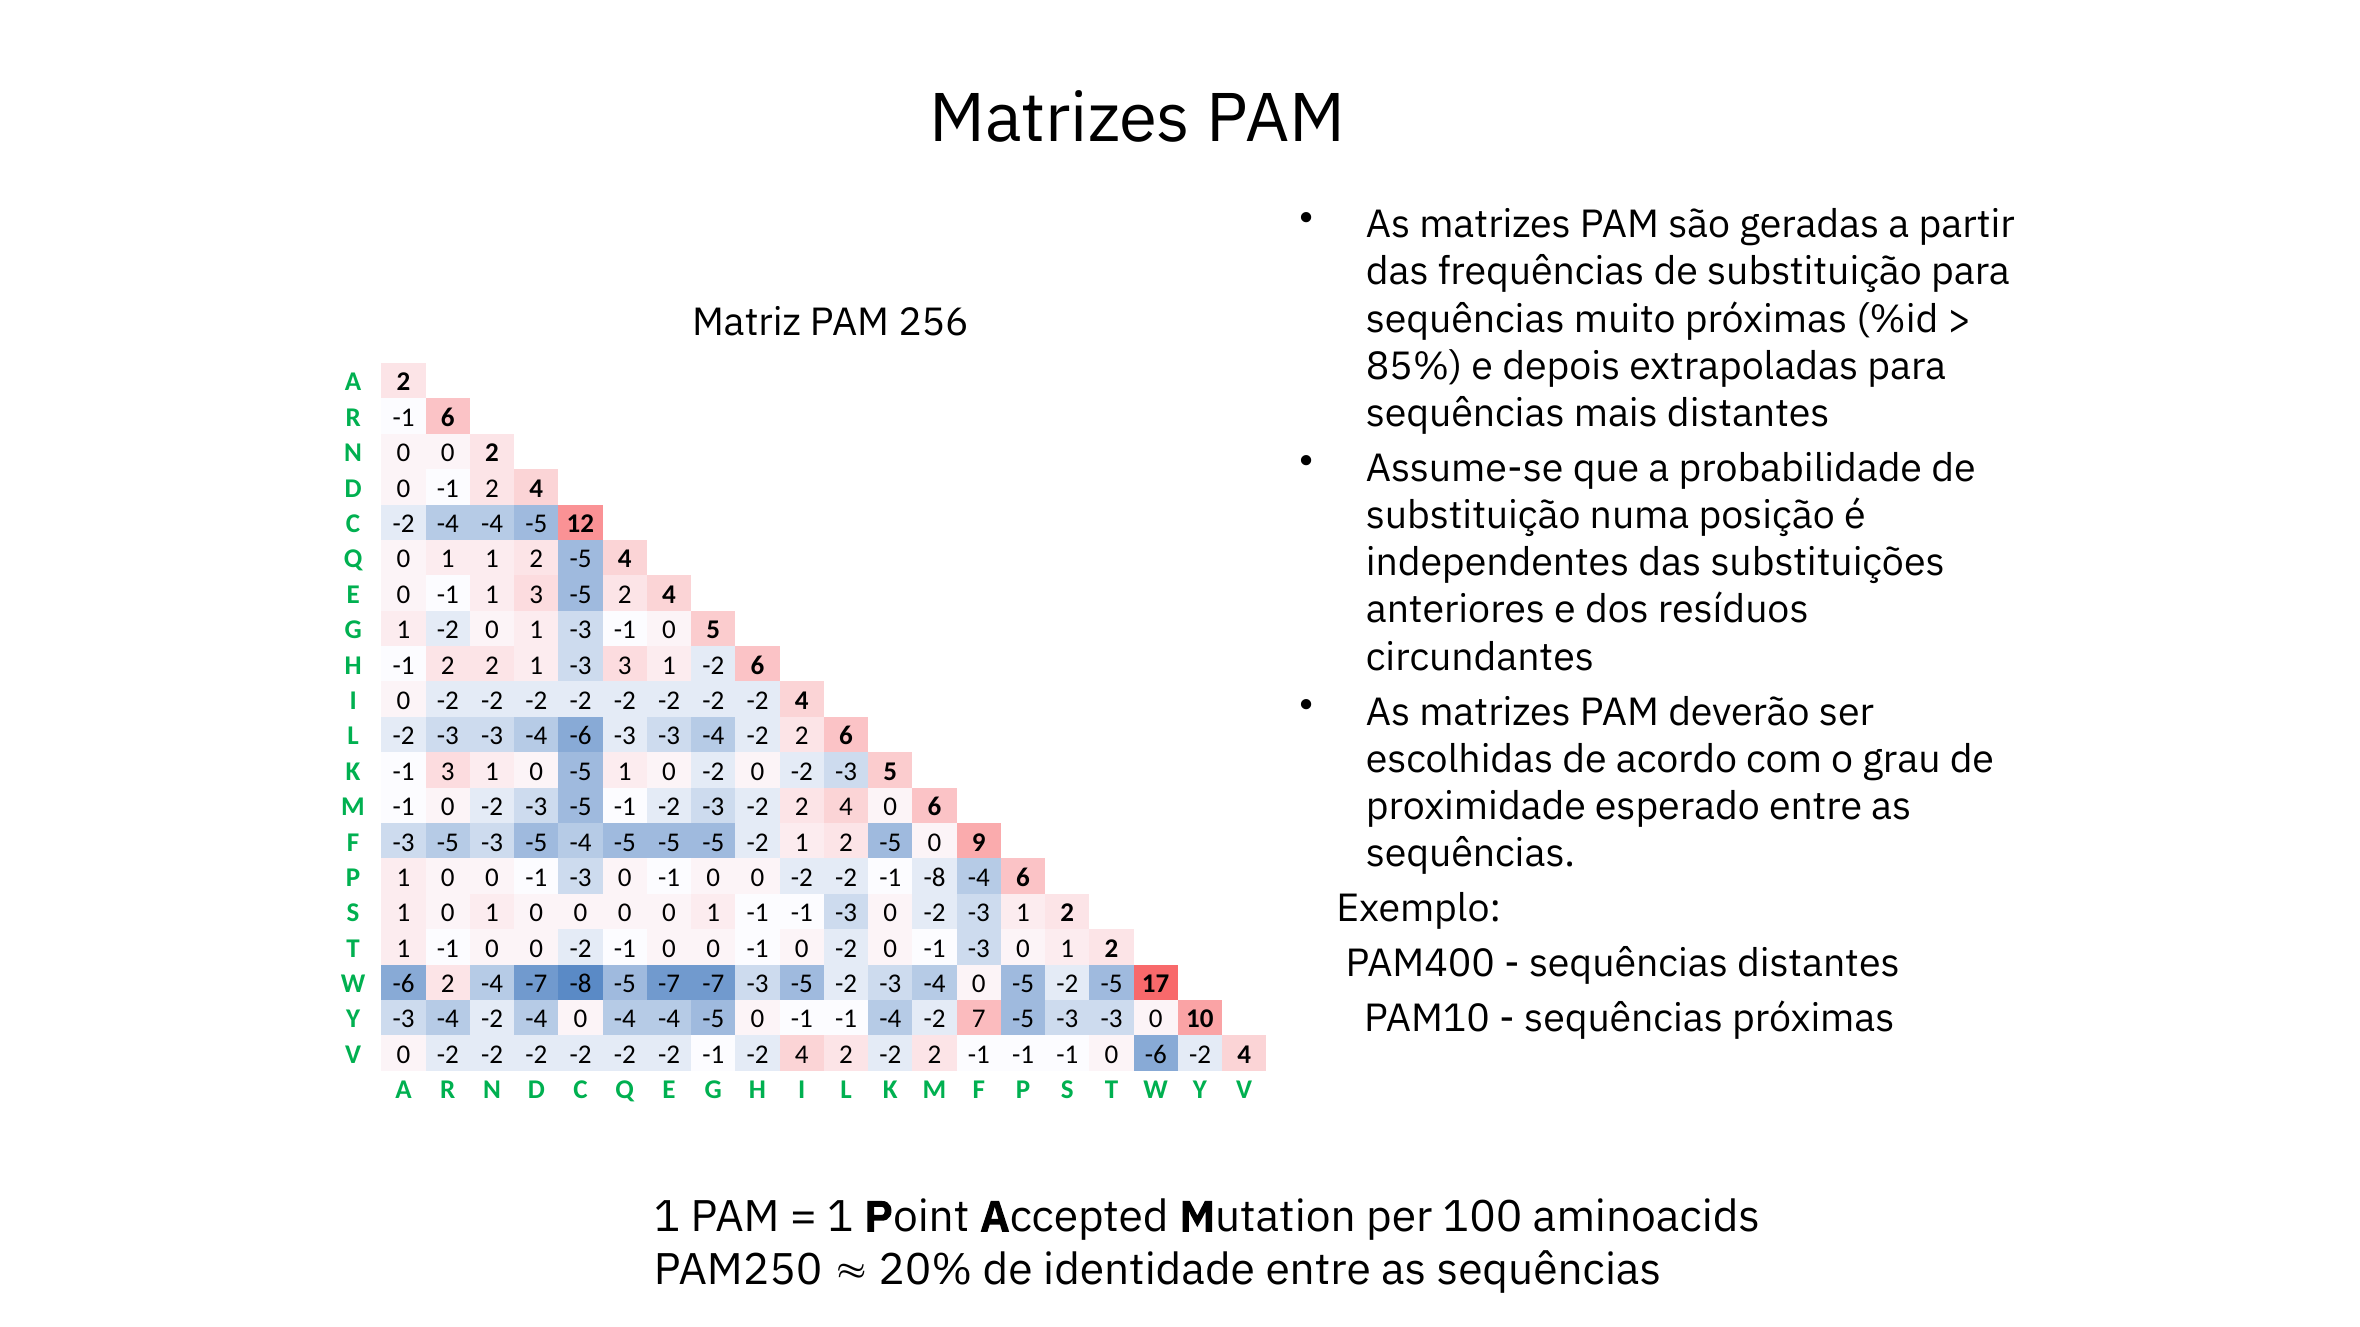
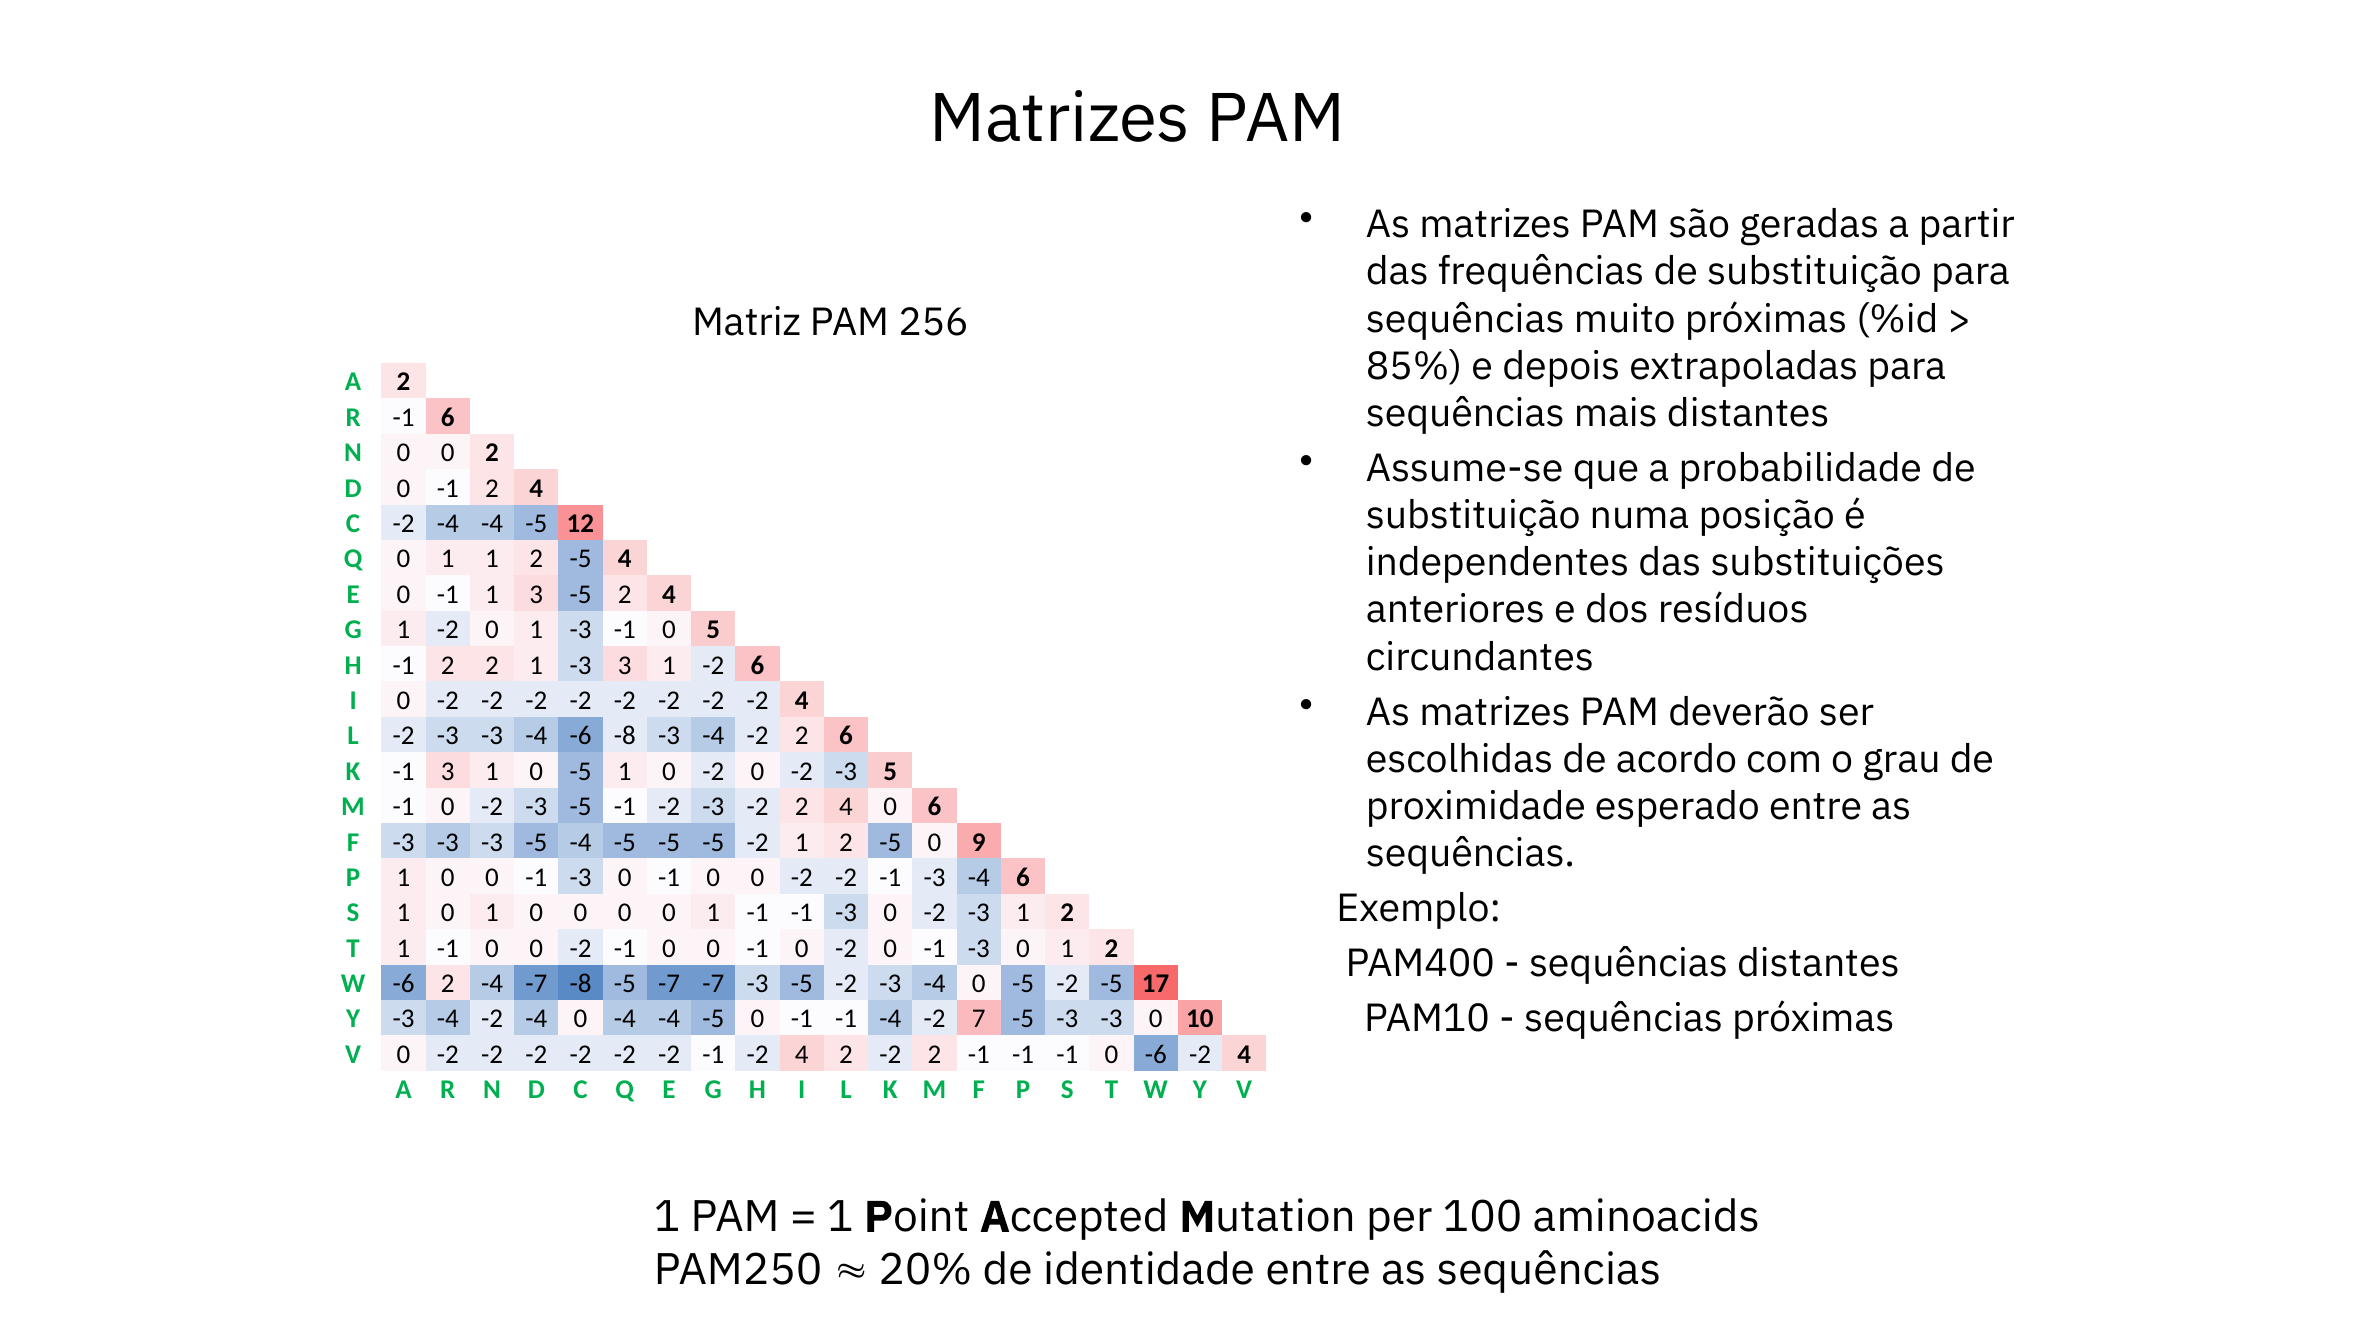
-6 -3: -3 -> -8 (625, 736)
F -3 -5: -5 -> -3 (448, 842)
-2 -1 -8: -8 -> -3 (935, 878)
